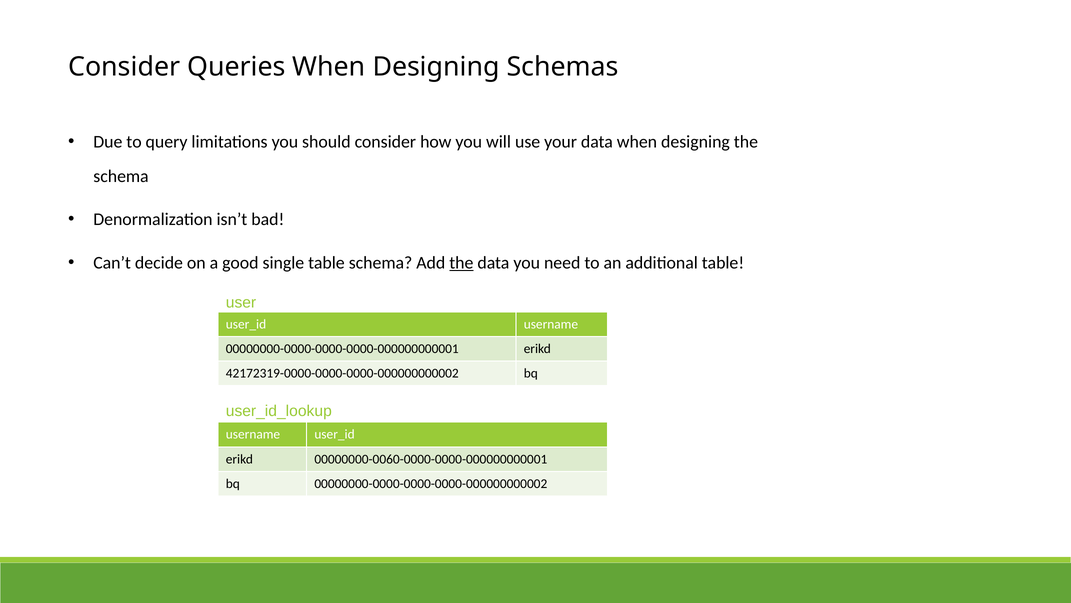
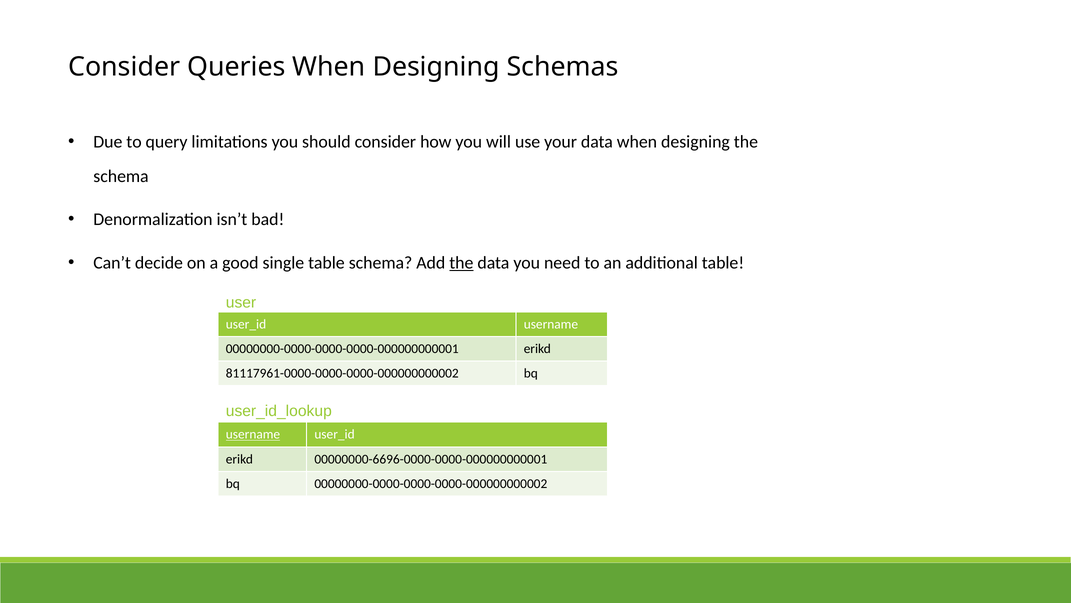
42172319-0000-0000-0000-000000000002: 42172319-0000-0000-0000-000000000002 -> 81117961-0000-0000-0000-000000000002 (342, 373)
username underline: none -> present (253, 434)
00000000-0060-0000-0000-000000000001: 00000000-0060-0000-0000-000000000001 -> 00000000-6696-0000-0000-000000000001 (431, 459)
